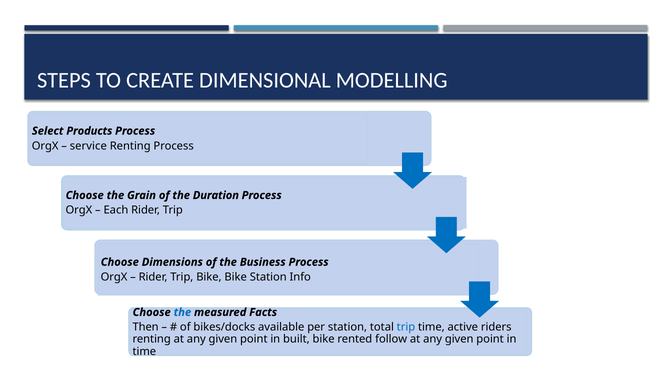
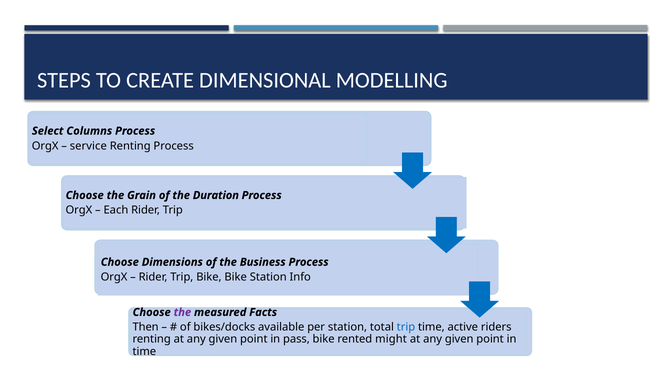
Products: Products -> Columns (89, 131)
the colour: blue -> purple (182, 312)
built: built -> pass (296, 339)
follow: follow -> might (391, 339)
